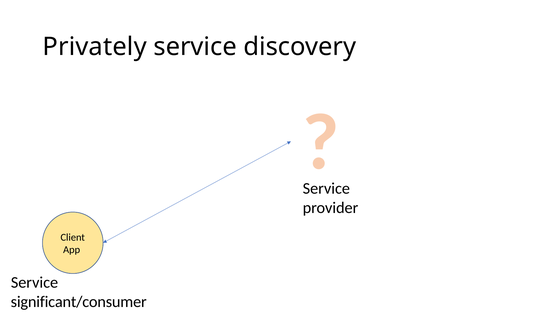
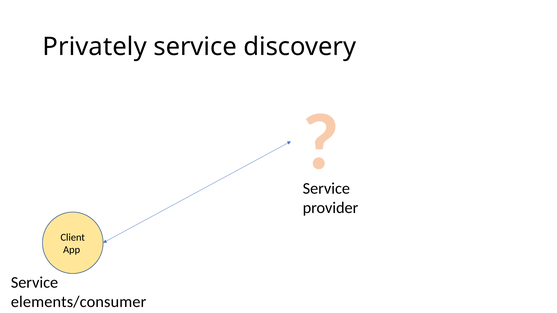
significant/consumer: significant/consumer -> elements/consumer (79, 302)
